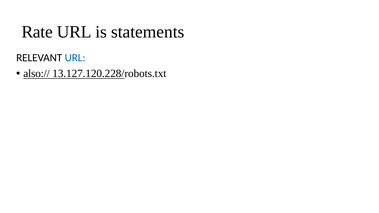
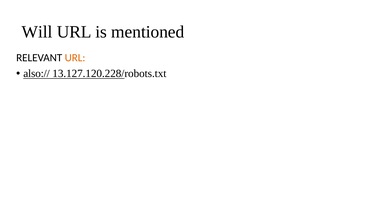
Rate: Rate -> Will (37, 32)
statements: statements -> mentioned (148, 32)
URL colour: blue -> orange (75, 58)
